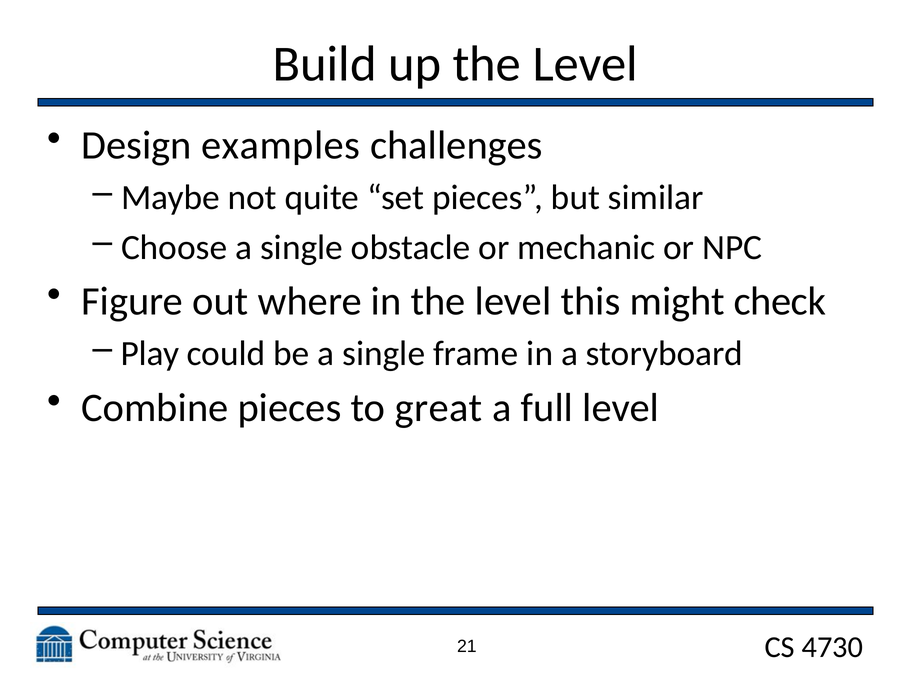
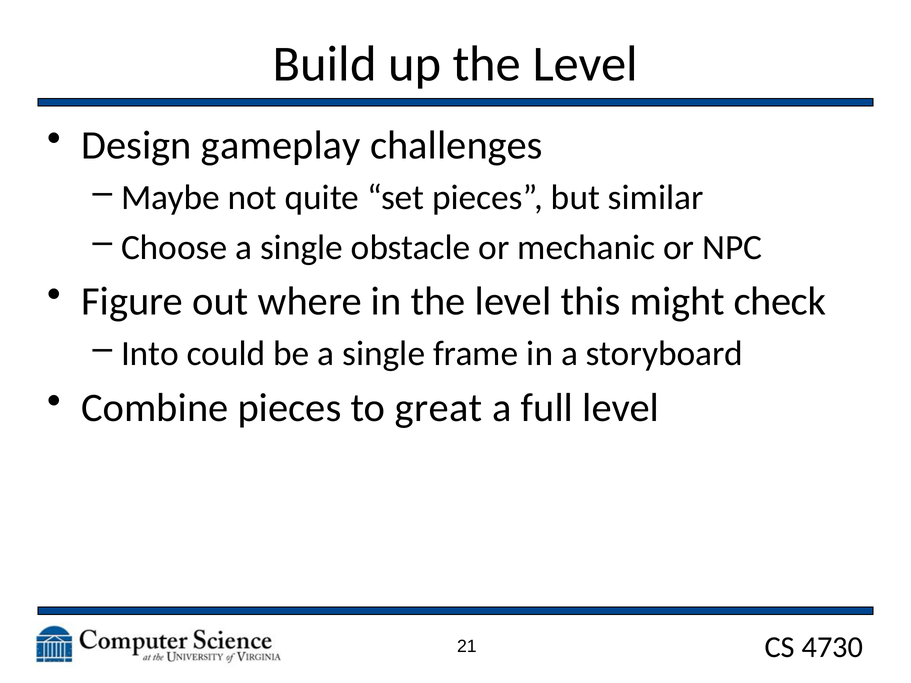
examples: examples -> gameplay (281, 146)
Play: Play -> Into (150, 354)
